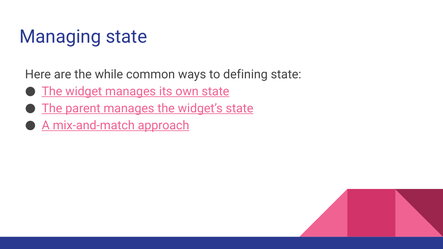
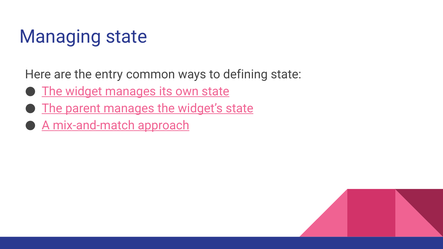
while: while -> entry (109, 74)
